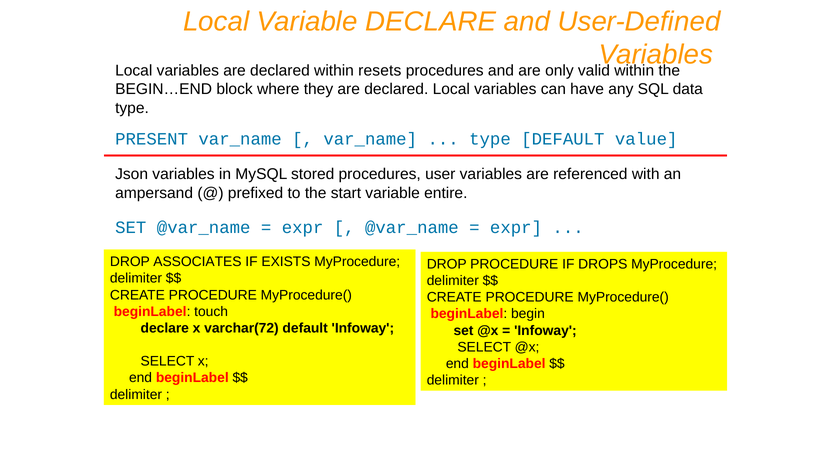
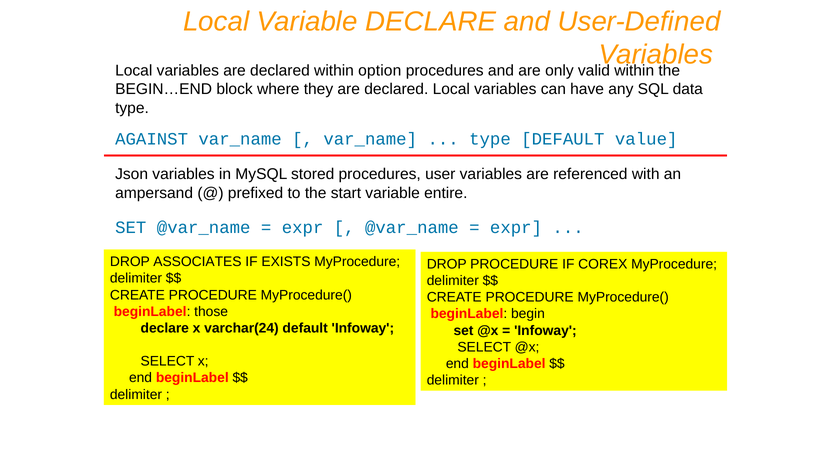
resets: resets -> option (380, 71)
PRESENT: PRESENT -> AGAINST (152, 139)
DROPS: DROPS -> COREX (603, 264)
touch: touch -> those (211, 312)
varchar(72: varchar(72 -> varchar(24 (241, 328)
